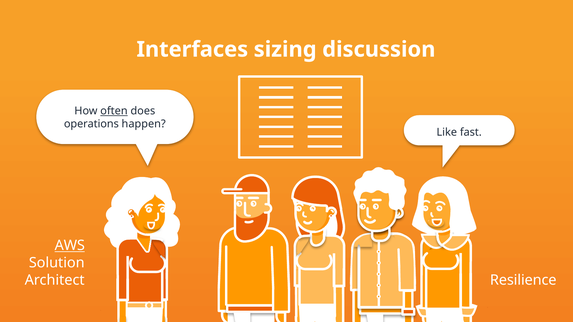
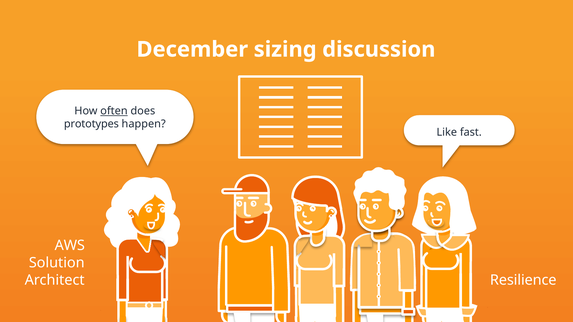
Interfaces: Interfaces -> December (192, 49)
operations: operations -> prototypes (91, 124)
AWS underline: present -> none (70, 246)
